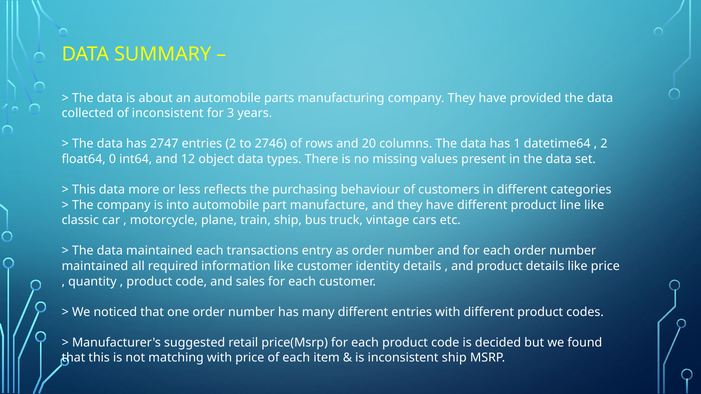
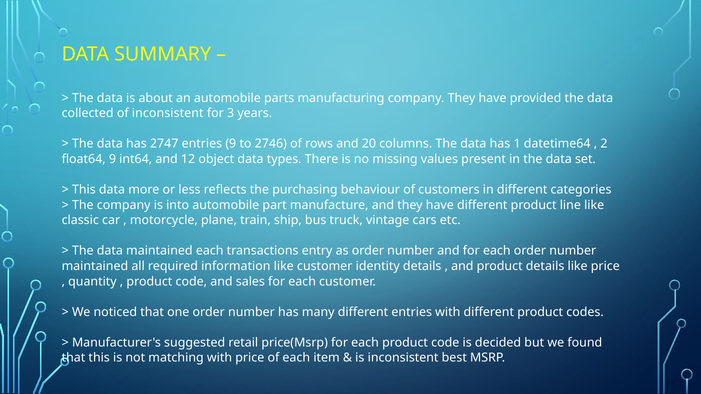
entries 2: 2 -> 9 (231, 144)
float64 0: 0 -> 9 (112, 159)
inconsistent ship: ship -> best (454, 358)
